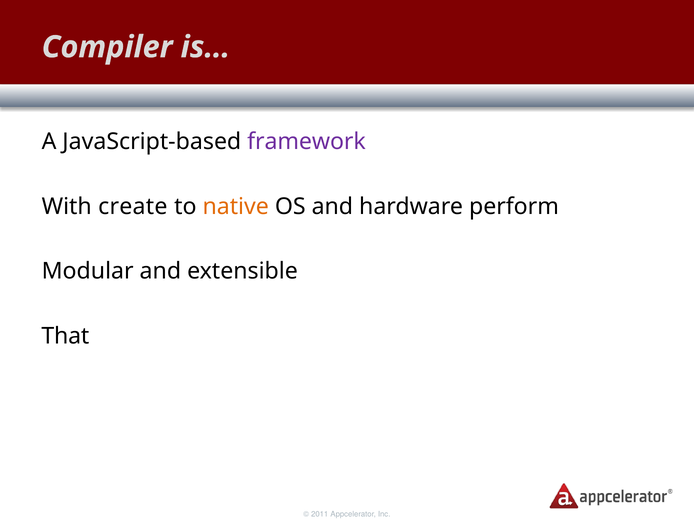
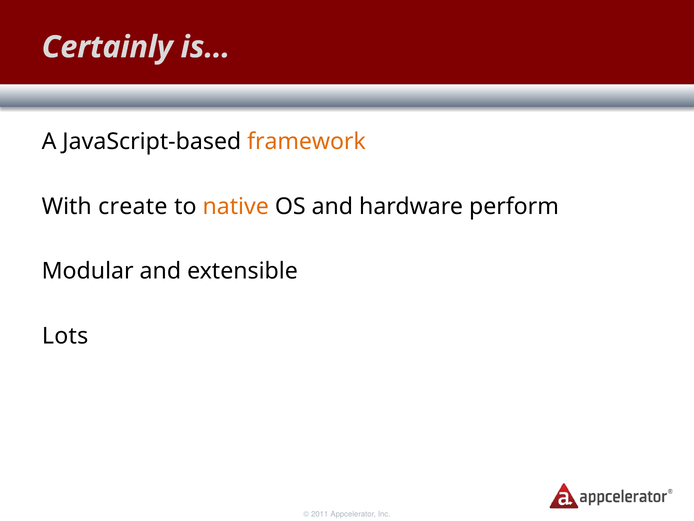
Compiler: Compiler -> Certainly (107, 47)
framework colour: purple -> orange (306, 141)
That: That -> Lots (65, 336)
